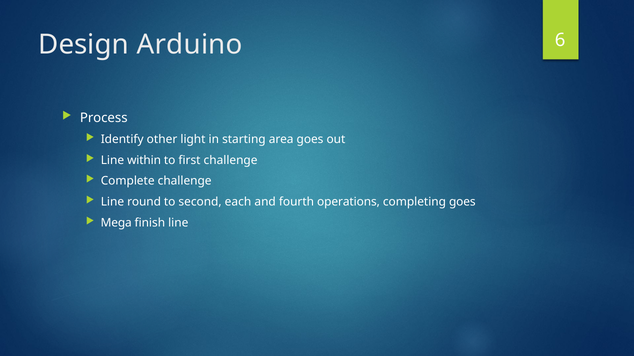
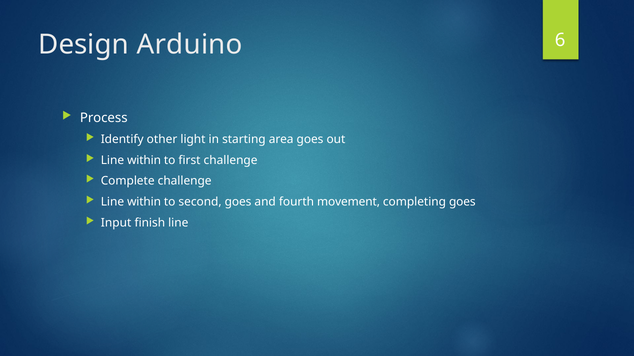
round: round -> within (144, 202)
second each: each -> goes (238, 202)
operations: operations -> movement (349, 202)
Mega: Mega -> Input (116, 223)
